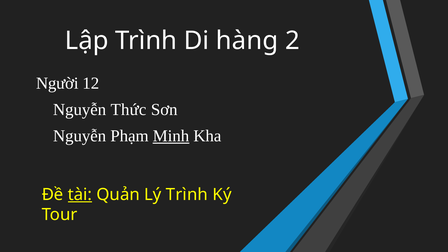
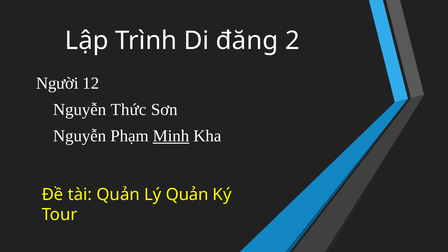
hàng: hàng -> đăng (247, 41)
tài underline: present -> none (80, 194)
Lý Trình: Trình -> Quản (187, 194)
